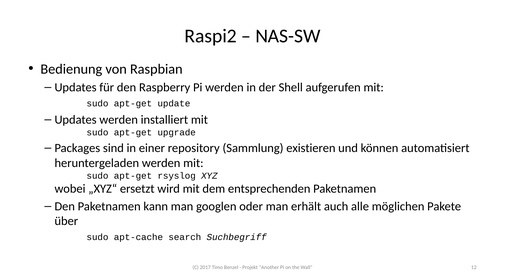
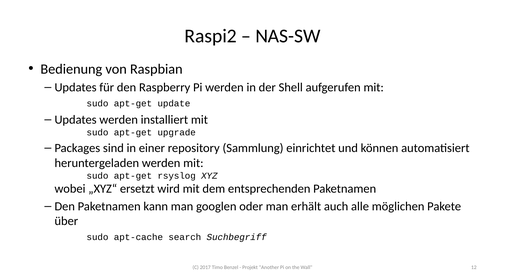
existieren: existieren -> einrichtet (311, 148)
